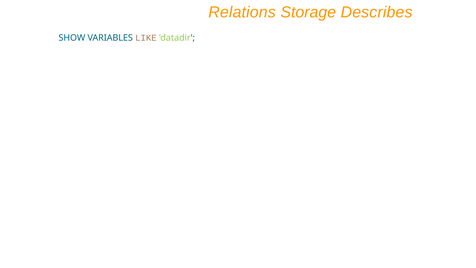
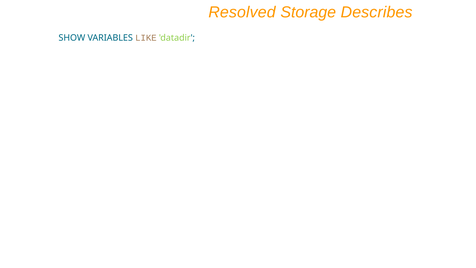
Relations: Relations -> Resolved (242, 12)
